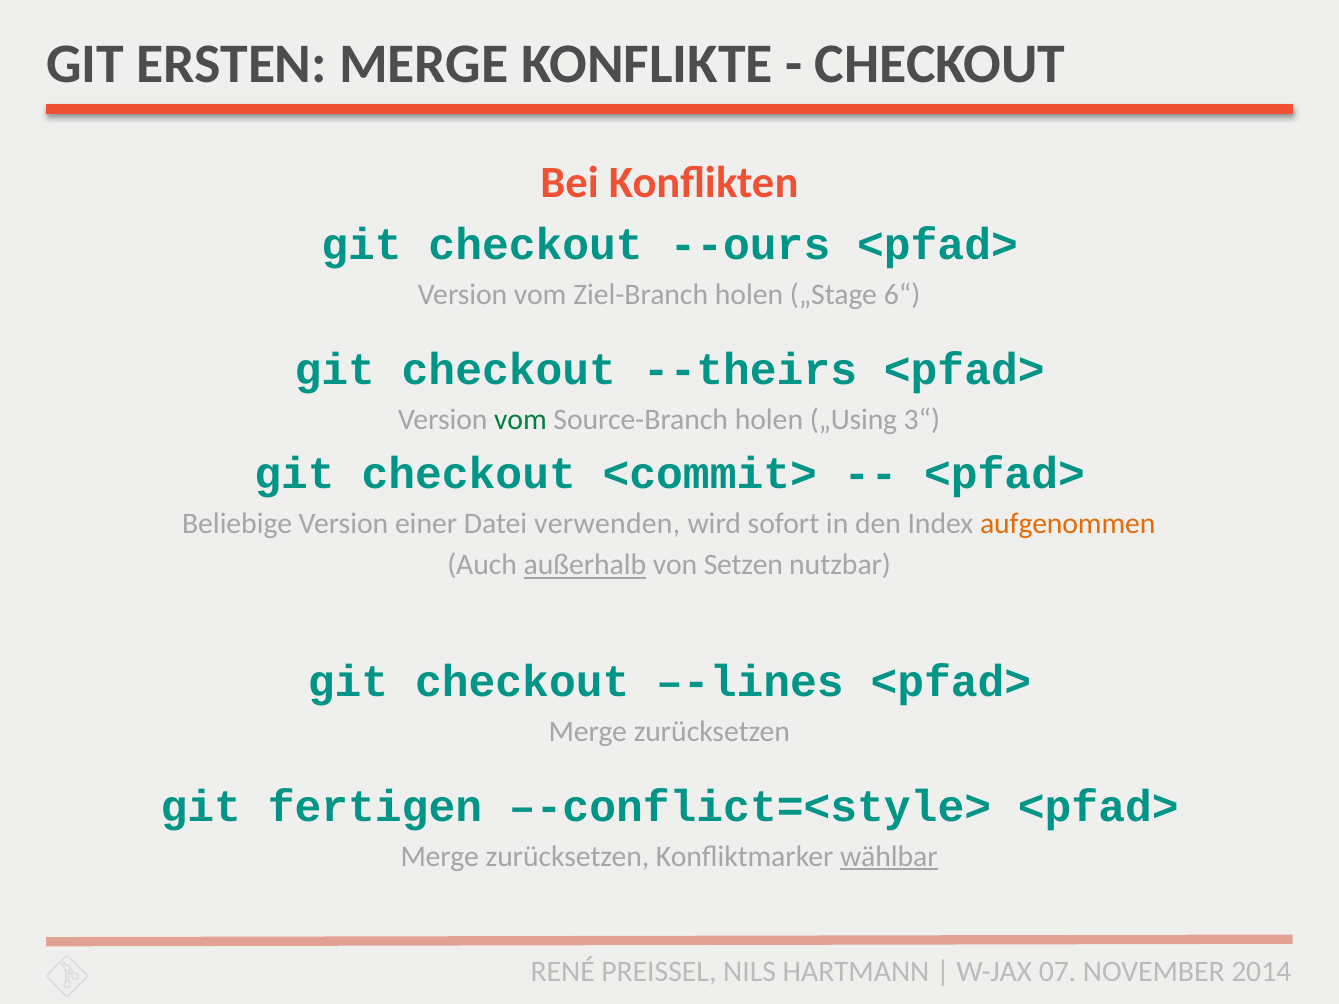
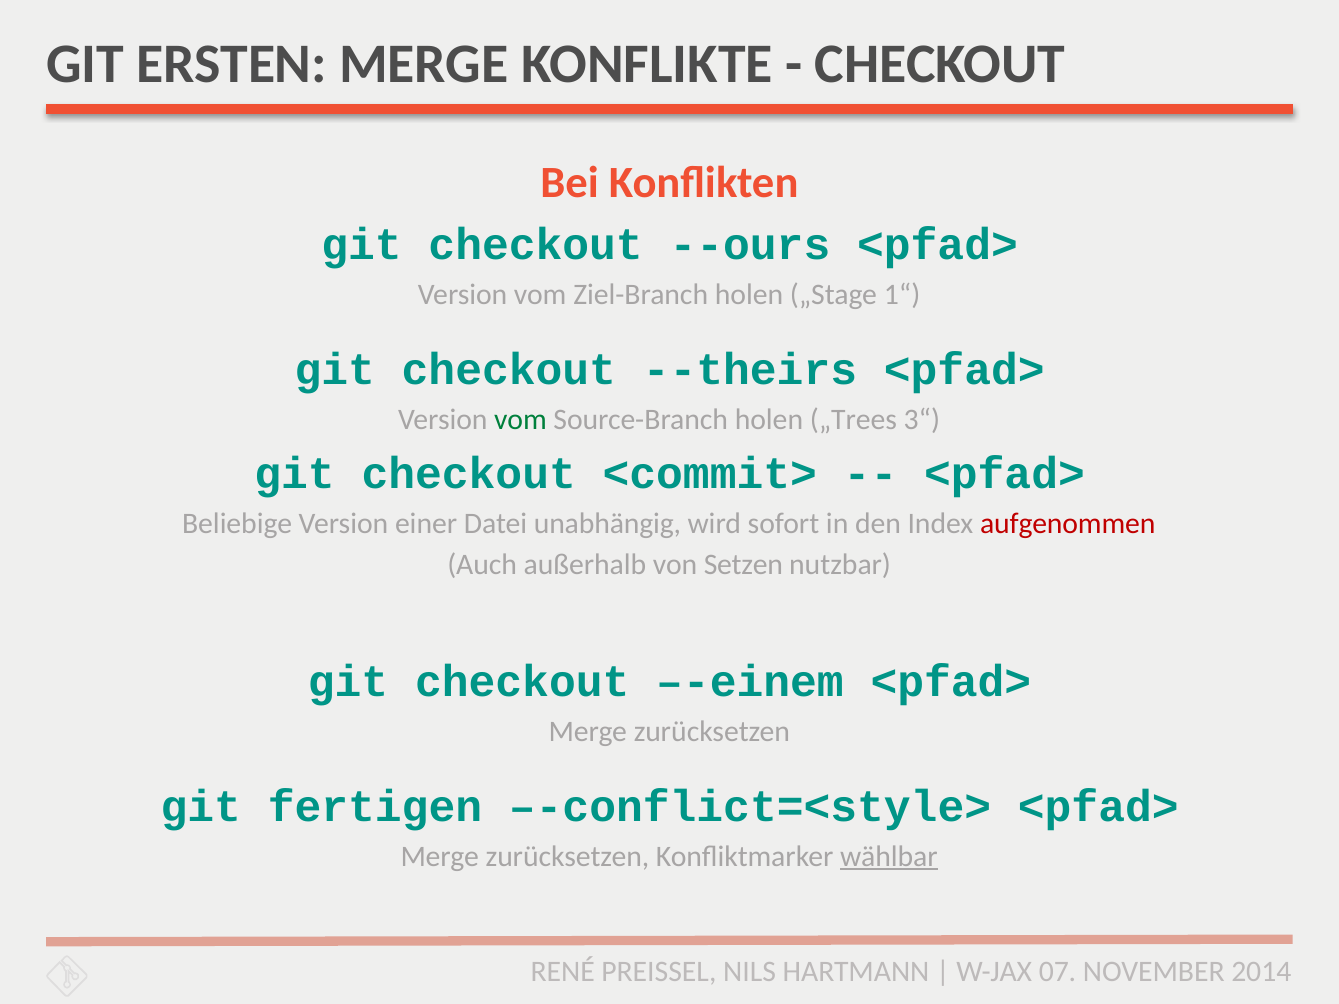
6“: 6“ -> 1“ (902, 294)
„Using: „Using -> „Trees (853, 419)
verwenden: verwenden -> unabhängig (607, 523)
aufgenommen colour: orange -> red (1068, 523)
außerhalb underline: present -> none (585, 565)
–-lines: –-lines -> –-einem (750, 682)
